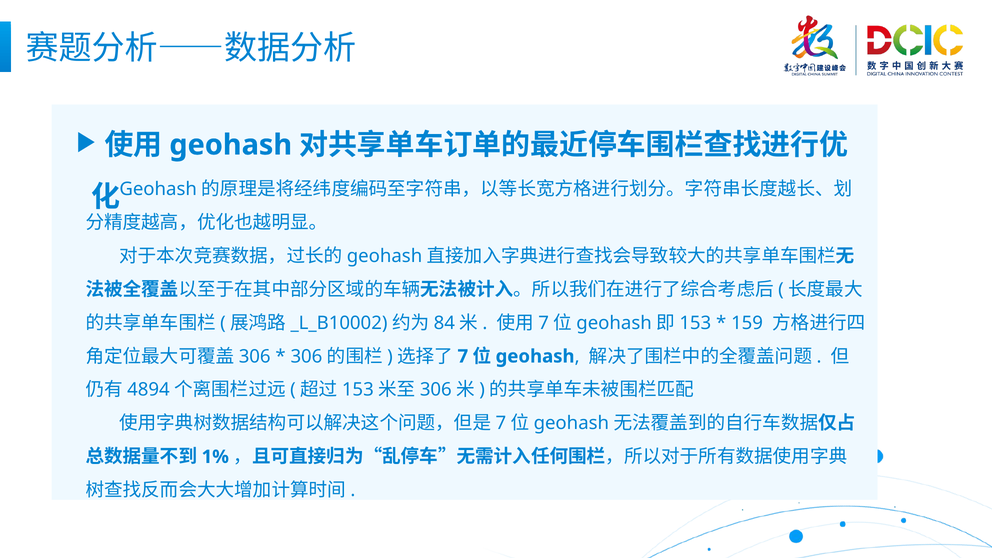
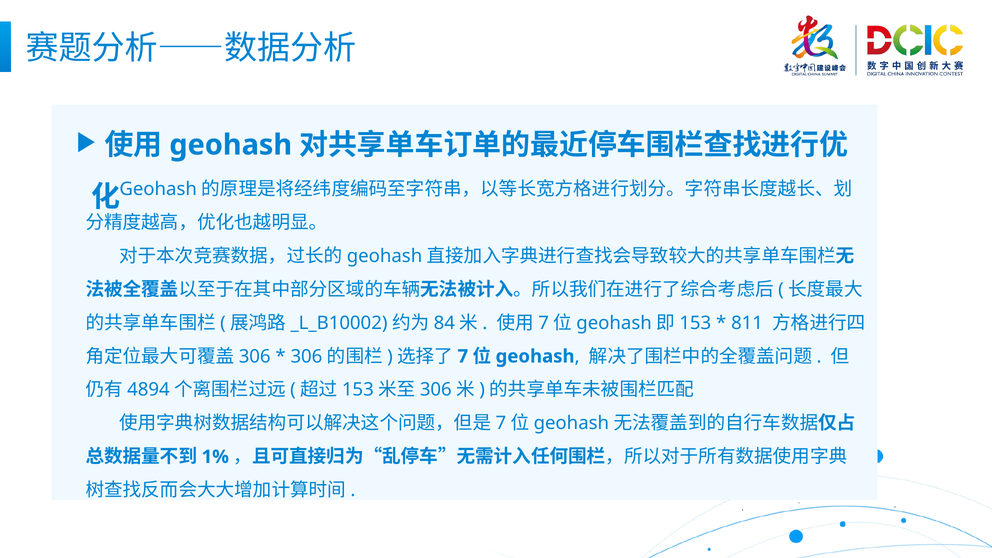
159: 159 -> 811 (747, 323)
